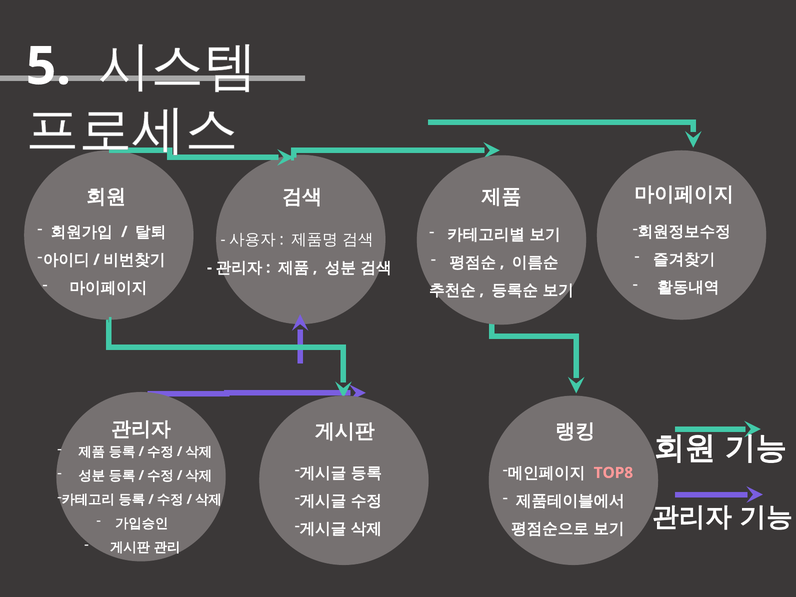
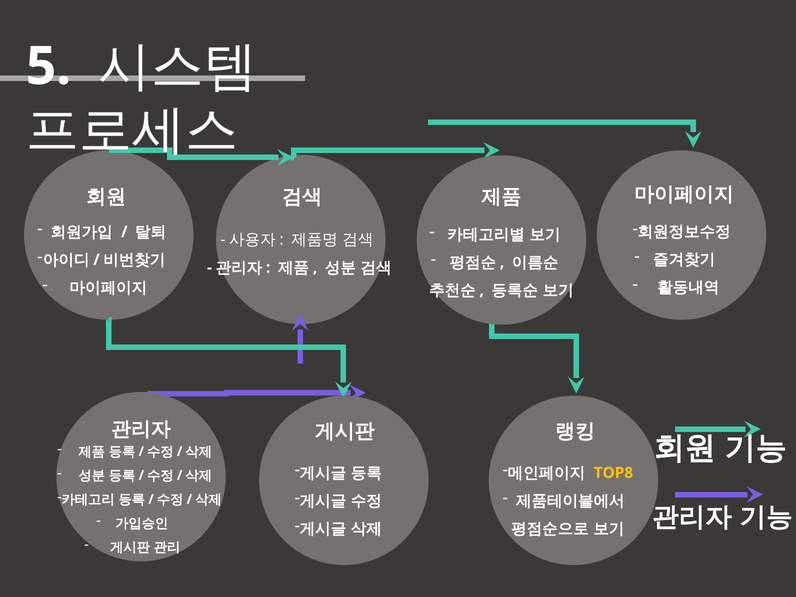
TOP8 colour: pink -> yellow (613, 473)
